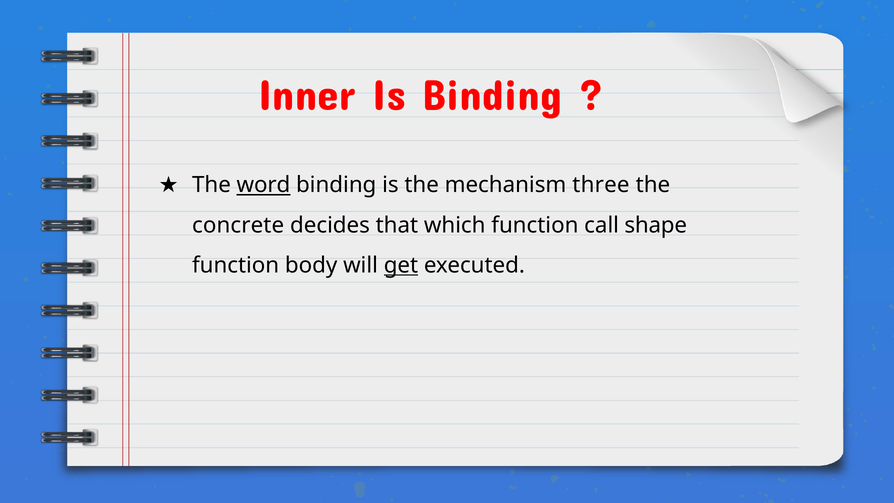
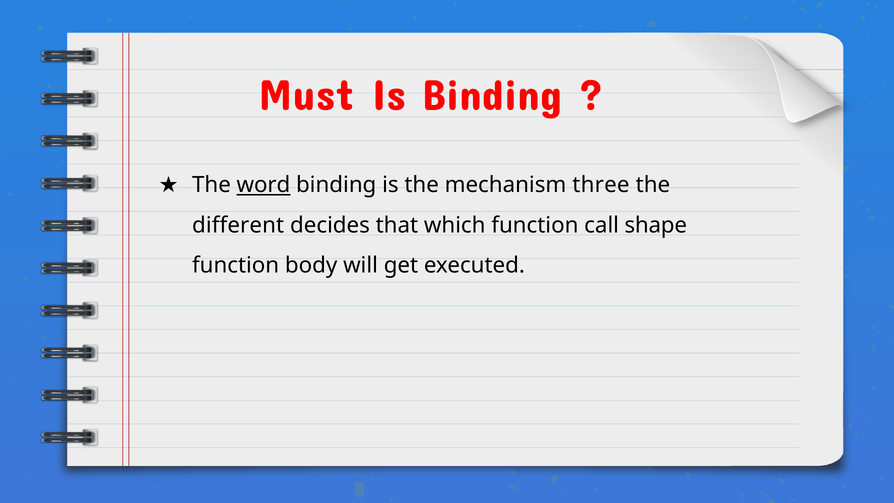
Inner: Inner -> Must (307, 96)
concrete: concrete -> different (238, 225)
get underline: present -> none (401, 265)
